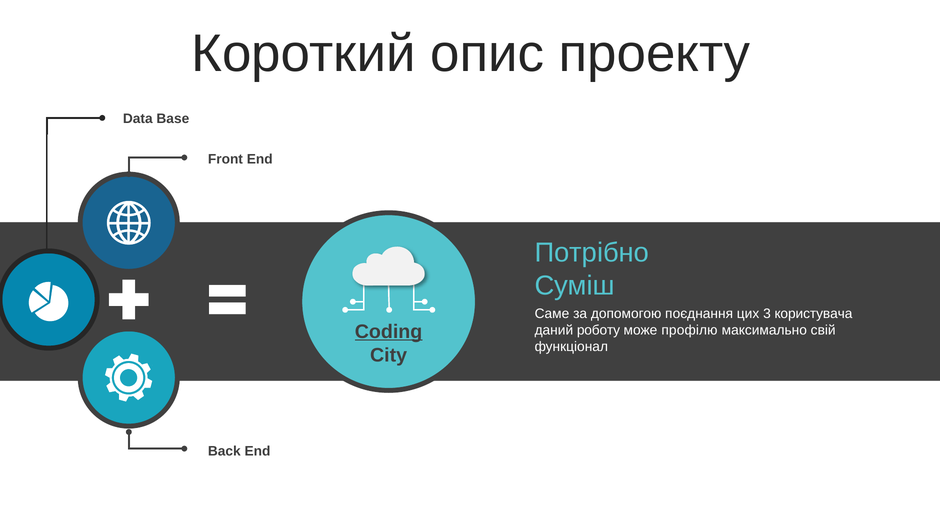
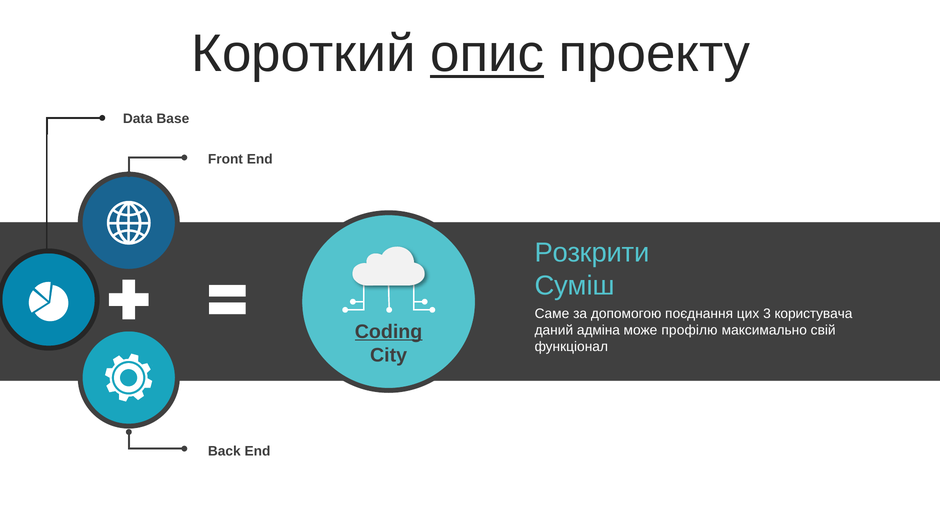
опис underline: none -> present (487, 54)
Потрібно: Потрібно -> Розкрити (592, 253)
роботу: роботу -> адміна (598, 330)
